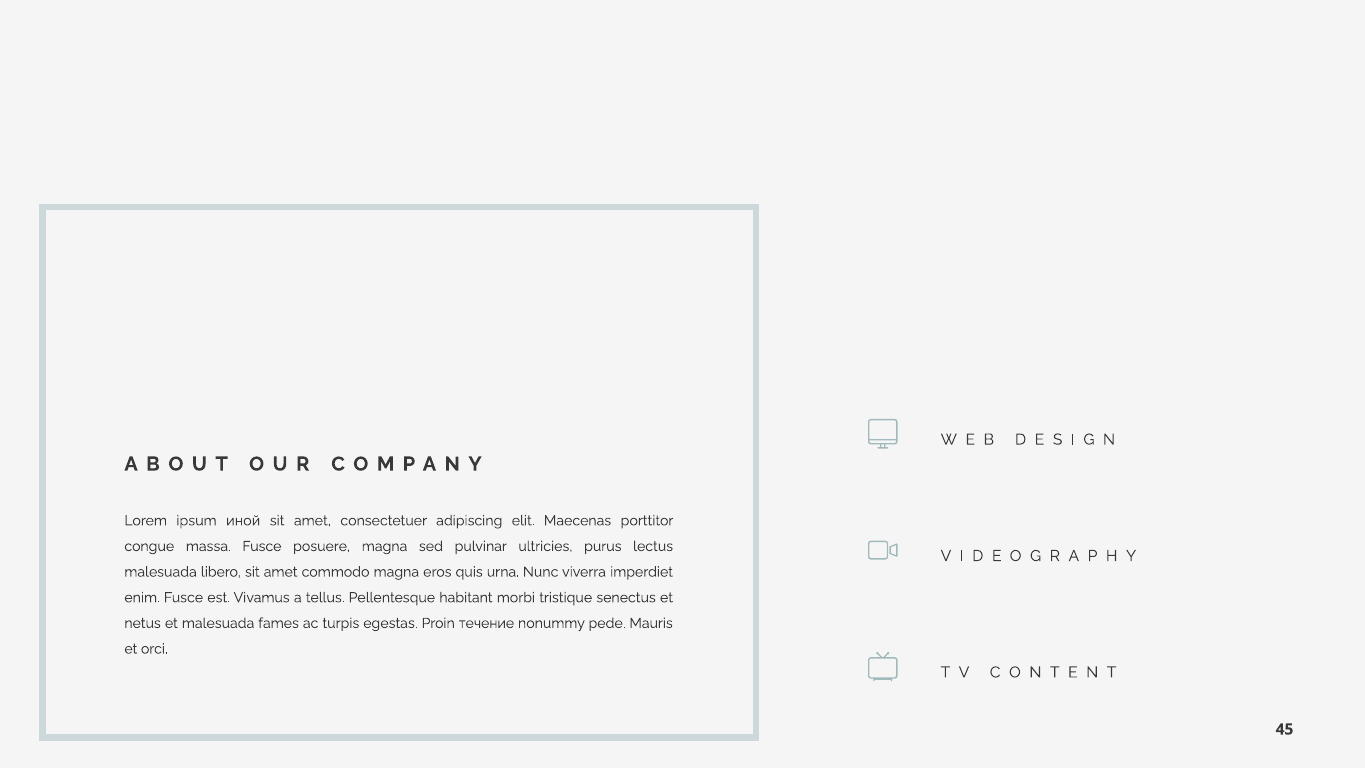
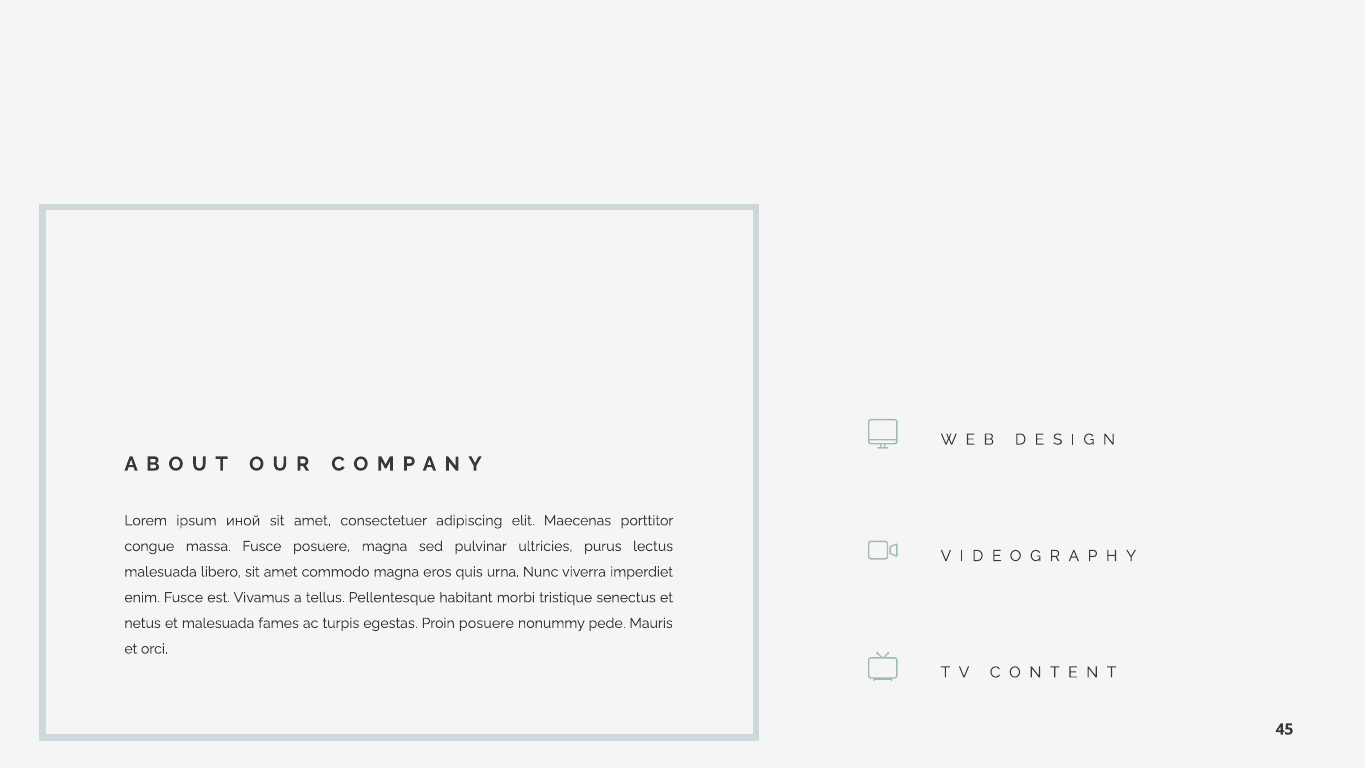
Proin течение: течение -> posuere (486, 623)
